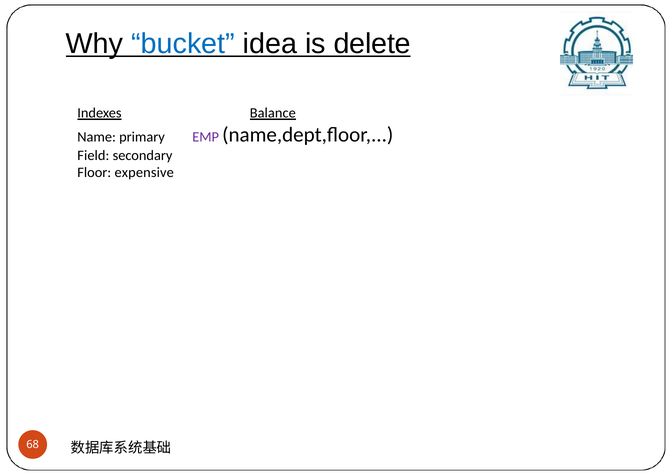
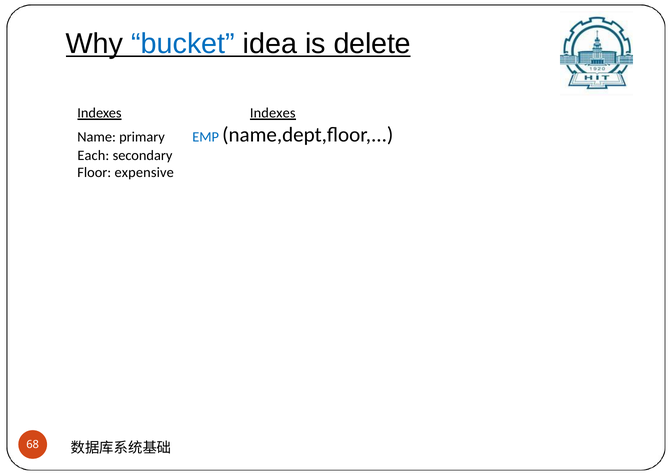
Indexes Balance: Balance -> Indexes (273, 113)
EMP colour: purple -> blue (206, 137)
Field: Field -> Each (93, 155)
